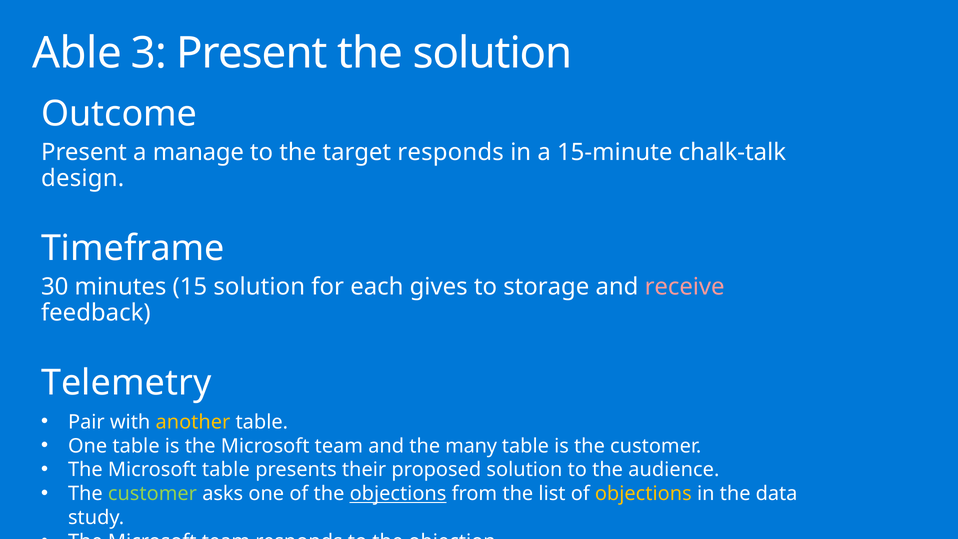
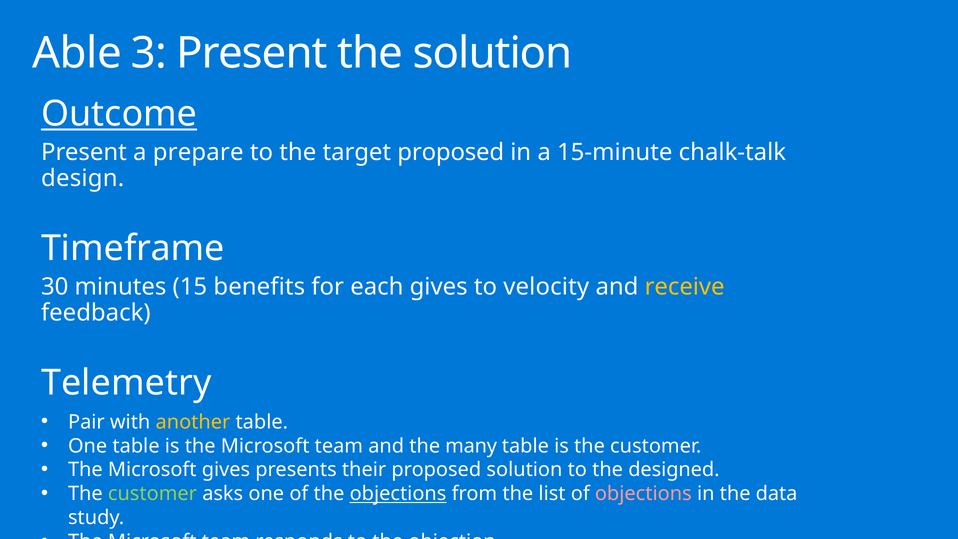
Outcome underline: none -> present (119, 114)
manage: manage -> prepare (198, 153)
target responds: responds -> proposed (451, 153)
15 solution: solution -> benefits (259, 287)
storage: storage -> velocity (546, 287)
receive colour: pink -> yellow (685, 287)
Microsoft table: table -> gives (226, 470)
audience: audience -> designed (674, 470)
objections colour: yellow -> pink (643, 494)
